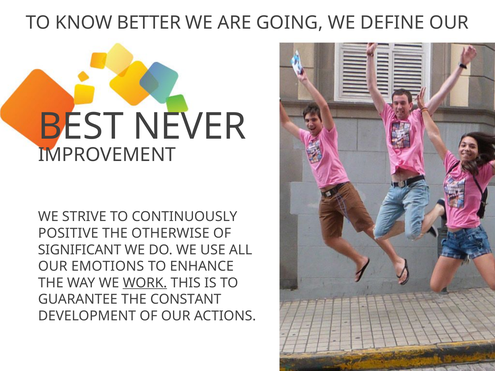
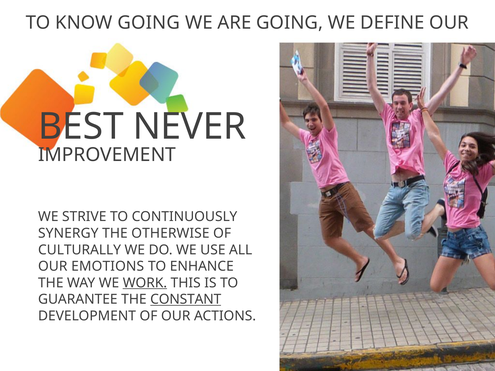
KNOW BETTER: BETTER -> GOING (149, 23)
POSITIVE: POSITIVE -> SYNERGY (68, 233)
SIGNIFICANT: SIGNIFICANT -> CULTURALLY (80, 250)
CONSTANT underline: none -> present (186, 300)
